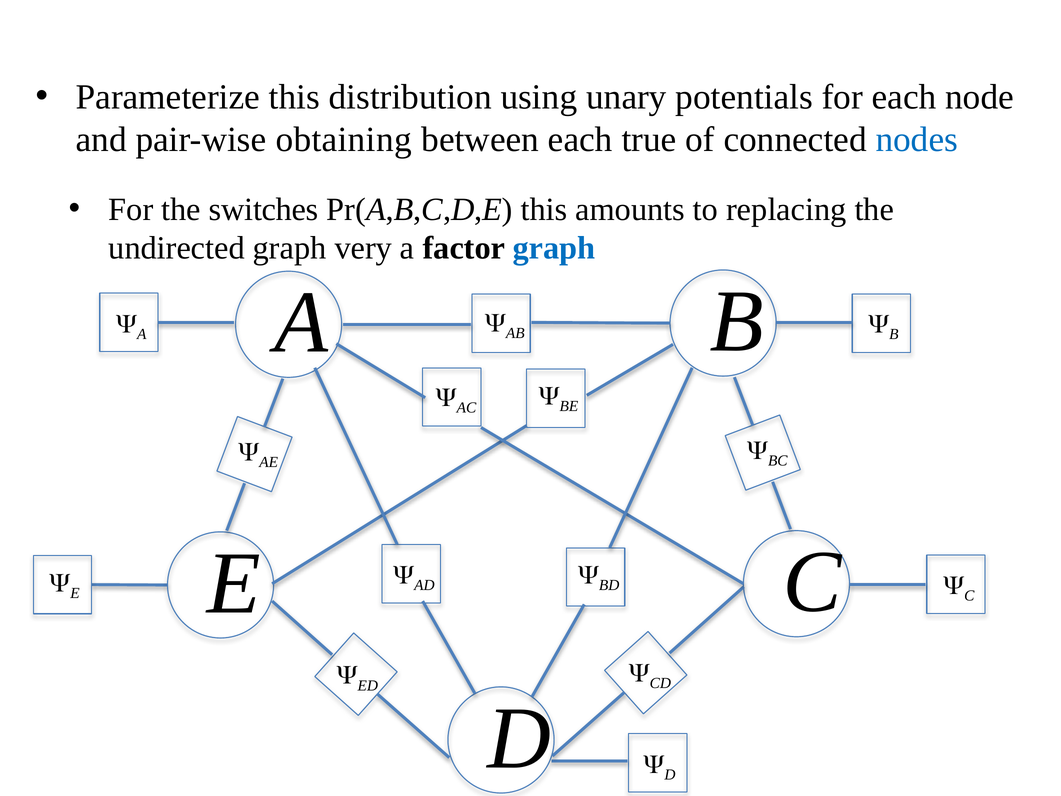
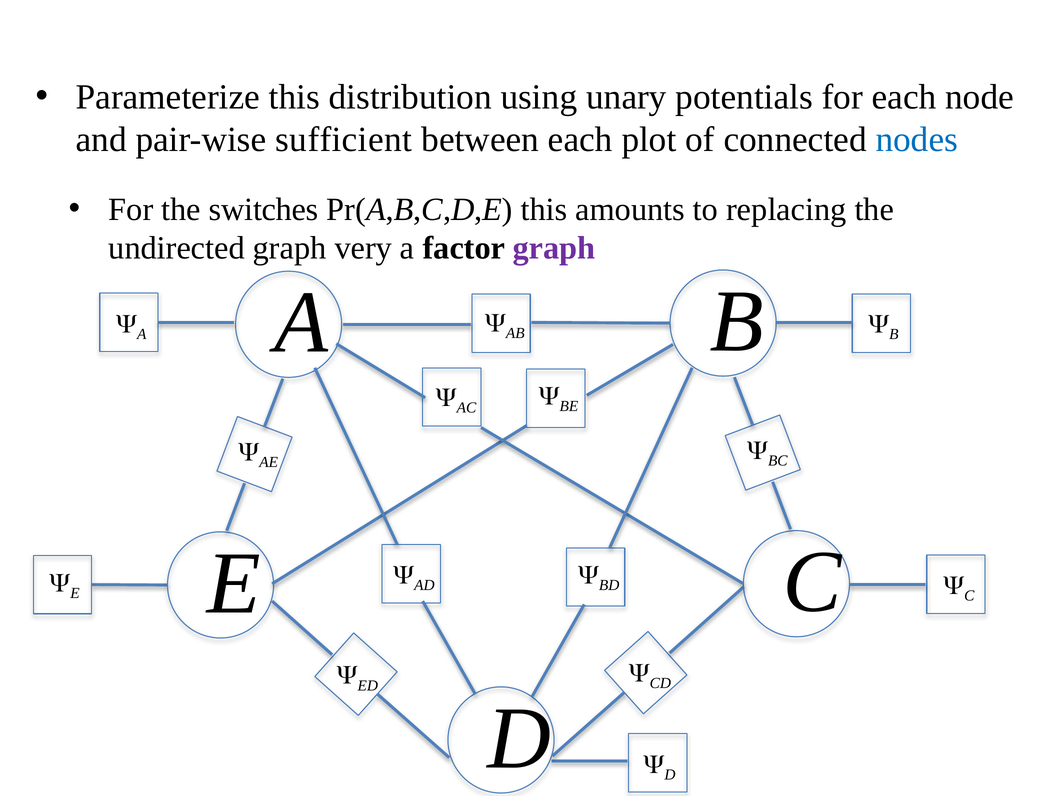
obtaining: obtaining -> sufficient (344, 139)
true: true -> plot (649, 139)
graph colour: blue -> purple (554, 248)
